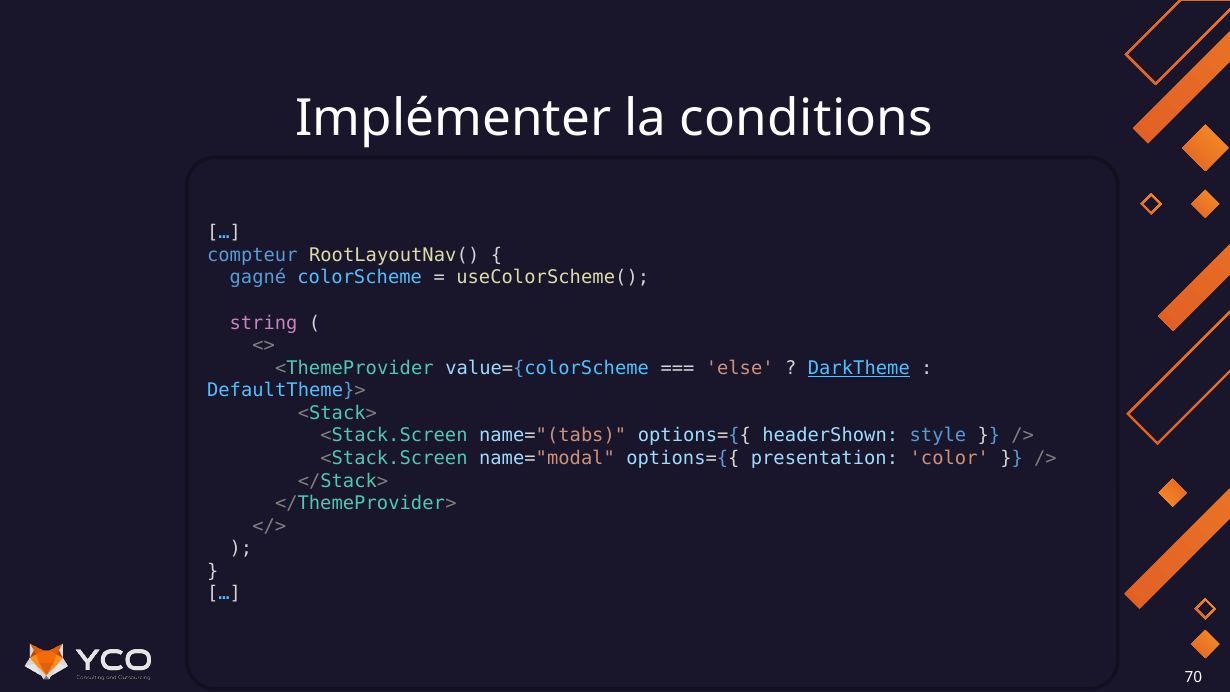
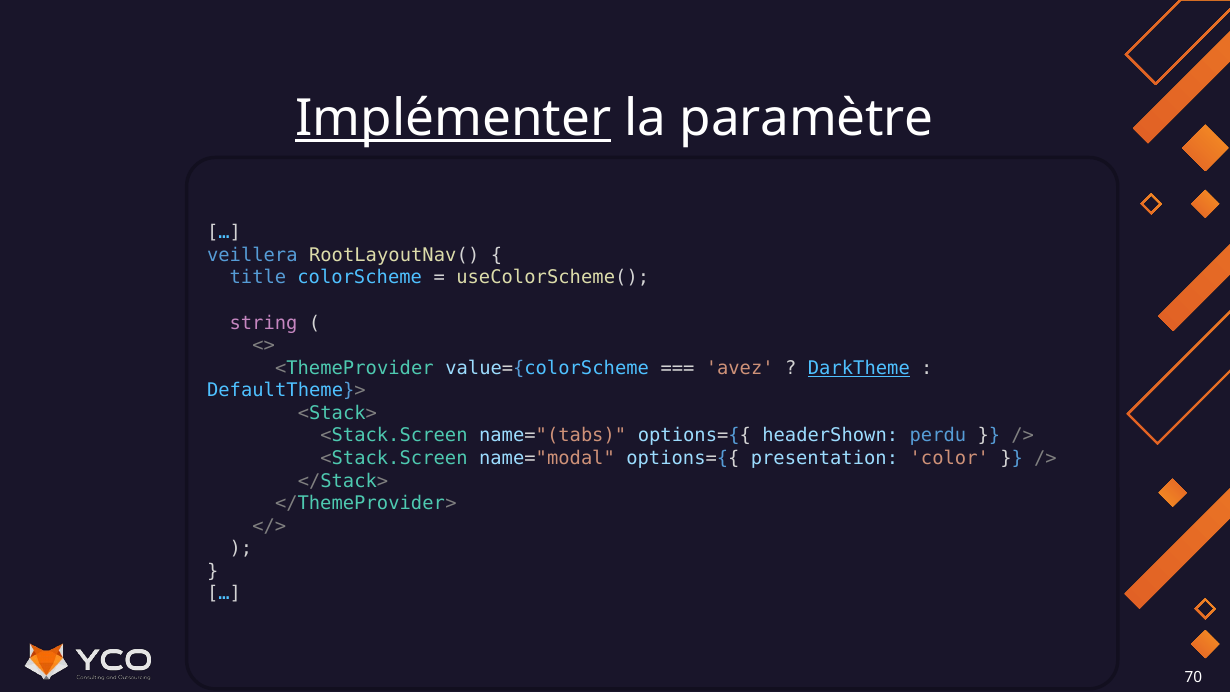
Implémenter underline: none -> present (453, 119)
conditions: conditions -> paramètre (807, 119)
compteur: compteur -> veillera (252, 255)
gagné: gagné -> title (258, 278)
else: else -> avez (740, 368)
style: style -> perdu (938, 436)
